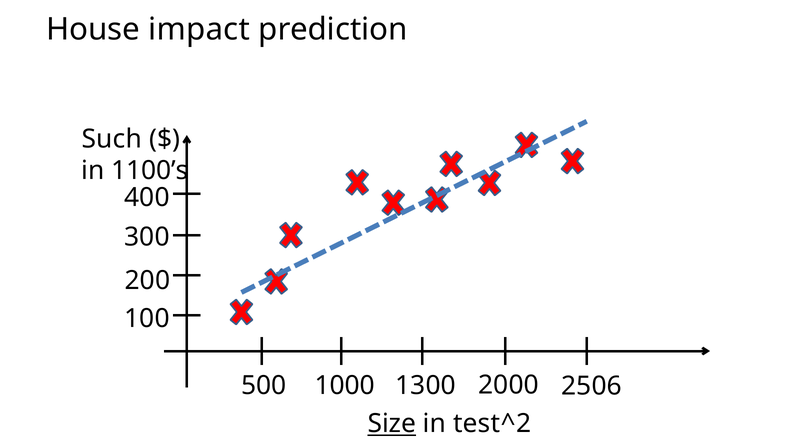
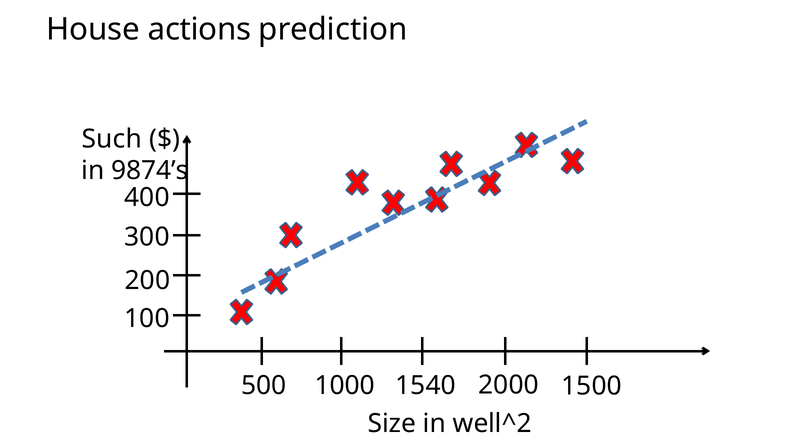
impact: impact -> actions (199, 29)
1100’s: 1100’s -> 9874’s (150, 171)
1300: 1300 -> 1540 (426, 386)
2506: 2506 -> 1500 (592, 386)
Size underline: present -> none (392, 424)
test^2: test^2 -> well^2 (492, 424)
